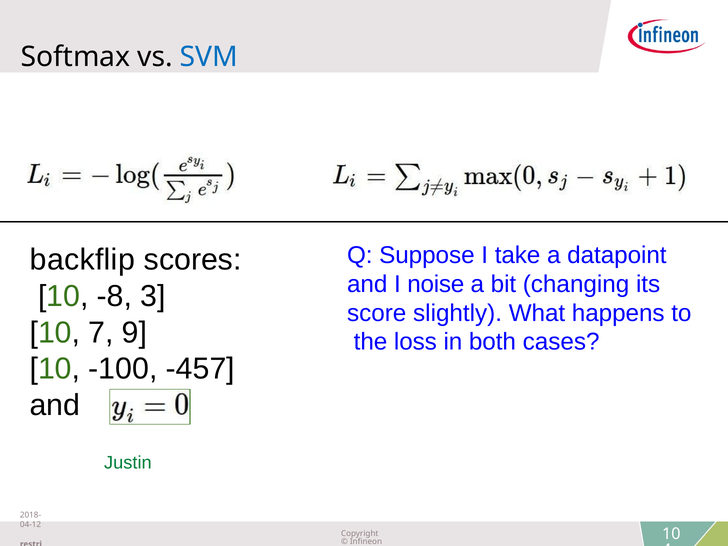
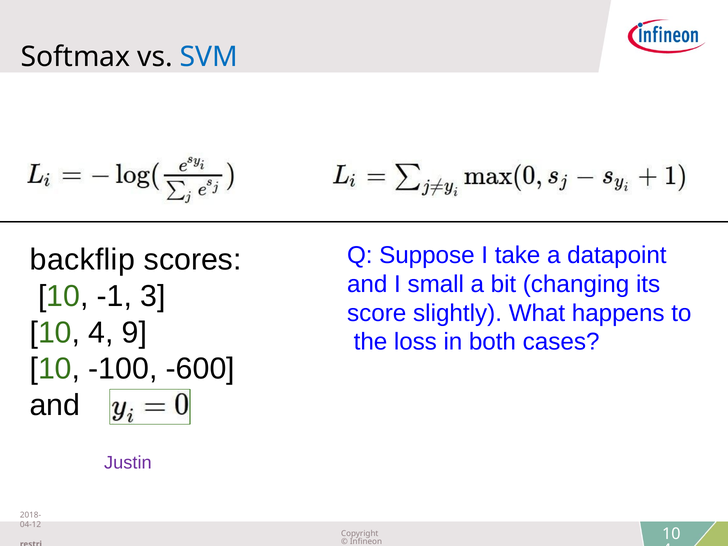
noise: noise -> small (436, 284)
-8: -8 -> -1 (114, 296)
7: 7 -> 4 (101, 333)
-457: -457 -> -600 (200, 369)
Justin colour: green -> purple (128, 463)
